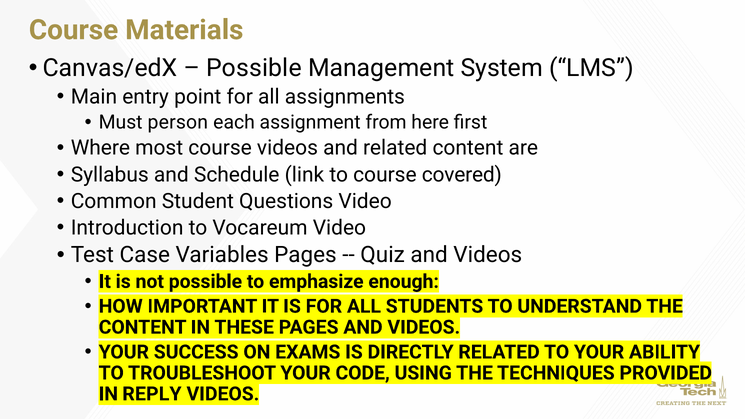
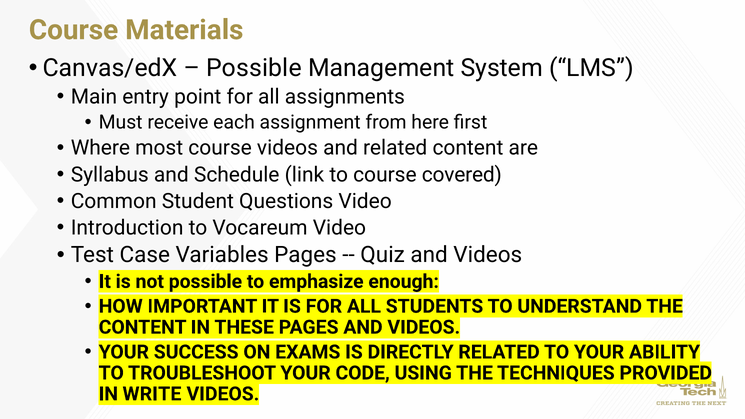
person: person -> receive (178, 122)
REPLY: REPLY -> WRITE (152, 394)
